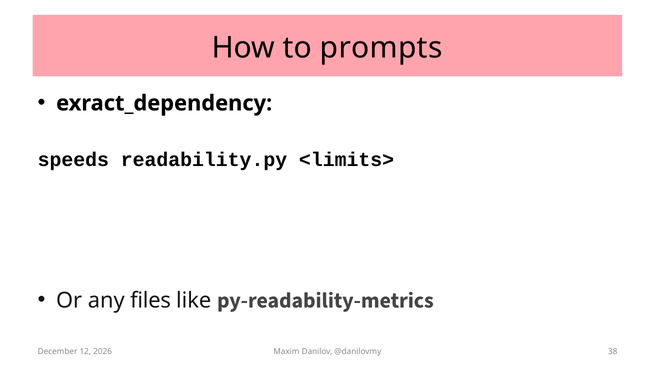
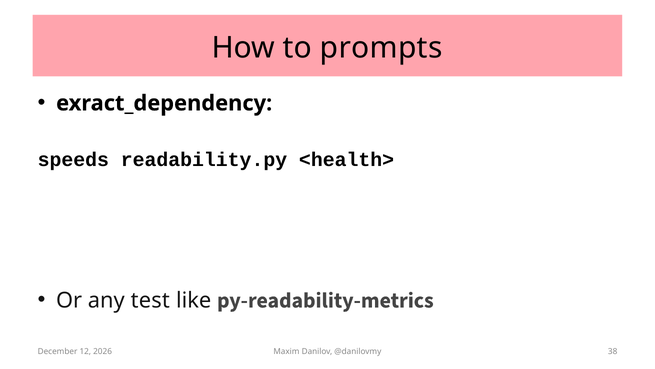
<limits>: <limits> -> <health> (347, 160)
files: files -> test (150, 300)
